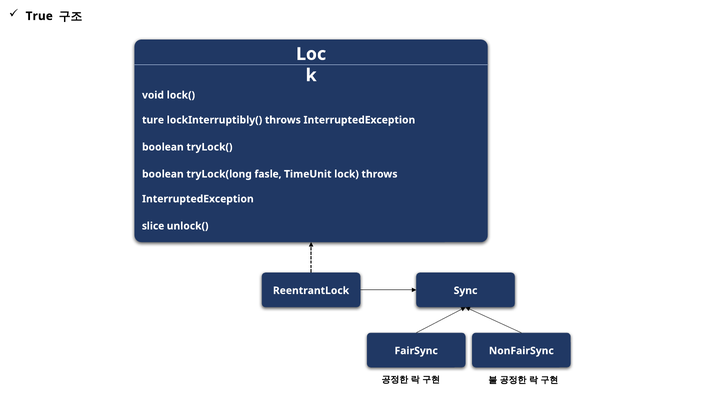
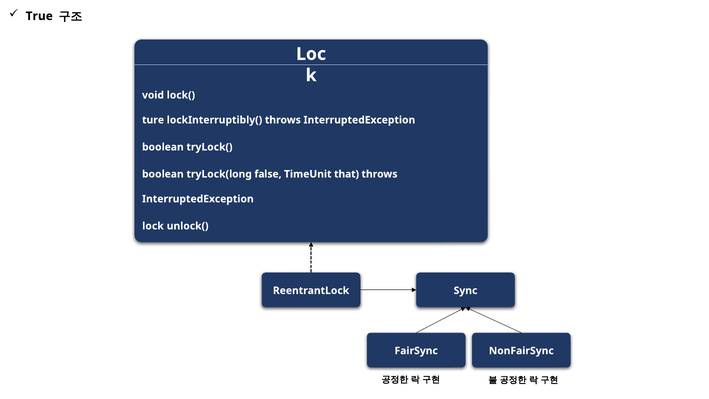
fasle: fasle -> false (268, 174)
lock: lock -> that (347, 174)
slice: slice -> lock (153, 226)
